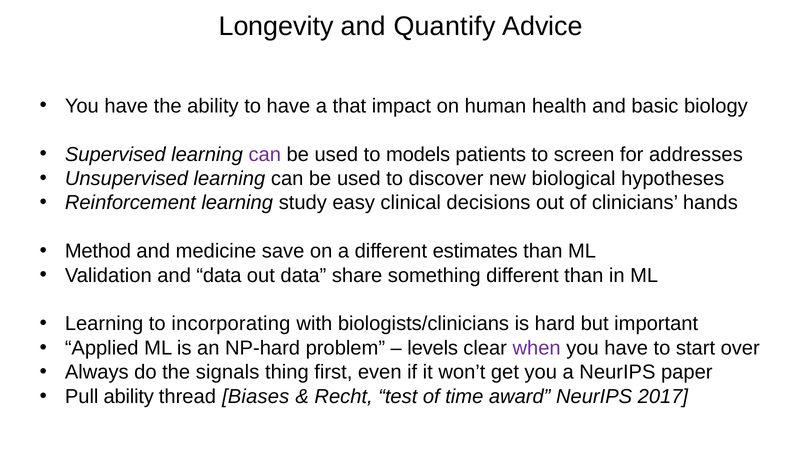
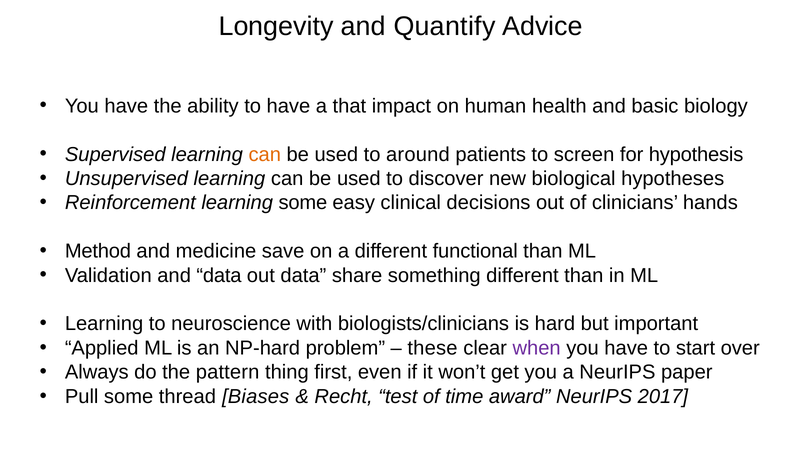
can colour: purple -> orange (265, 154)
models: models -> around (418, 154)
addresses: addresses -> hypothesis (696, 154)
learning study: study -> some (303, 202)
estimates: estimates -> functional (475, 251)
incorporating: incorporating -> neuroscience (231, 323)
levels: levels -> these (433, 348)
signals: signals -> pattern (228, 372)
Pull ability: ability -> some (129, 396)
